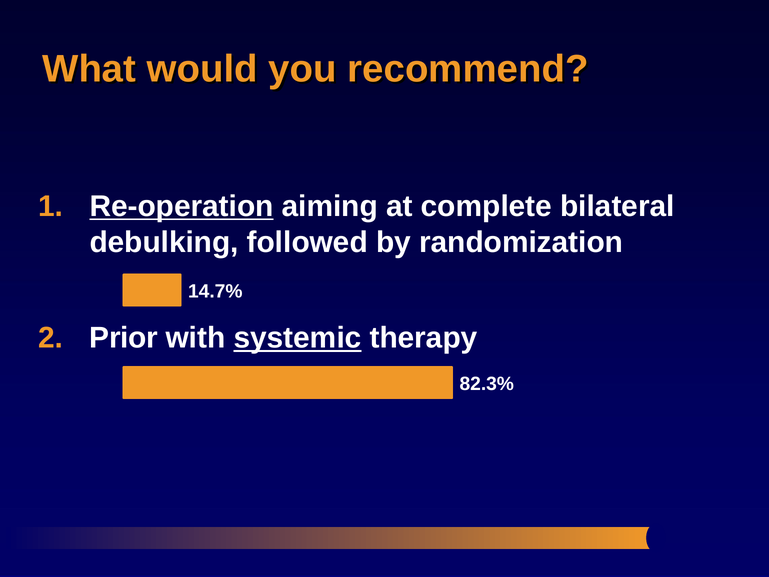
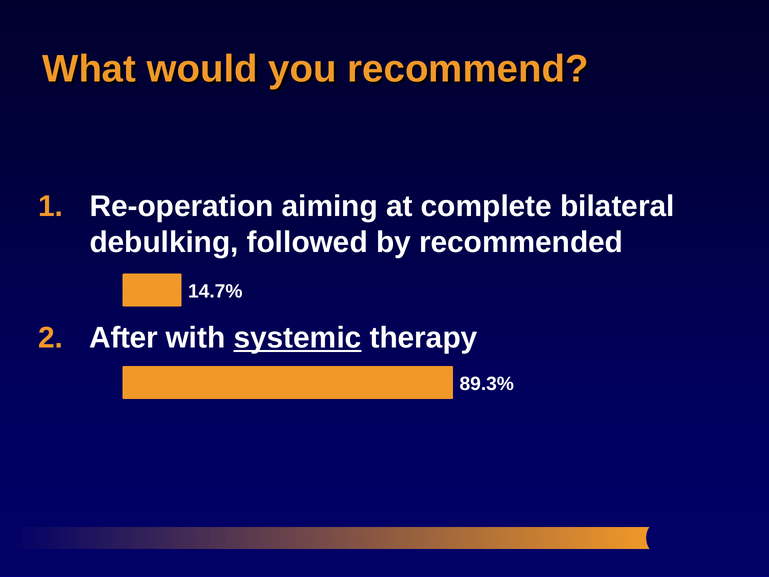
Re-operation underline: present -> none (182, 206)
randomization: randomization -> recommended (521, 242)
Prior: Prior -> After (124, 338)
82.3%: 82.3% -> 89.3% (487, 384)
